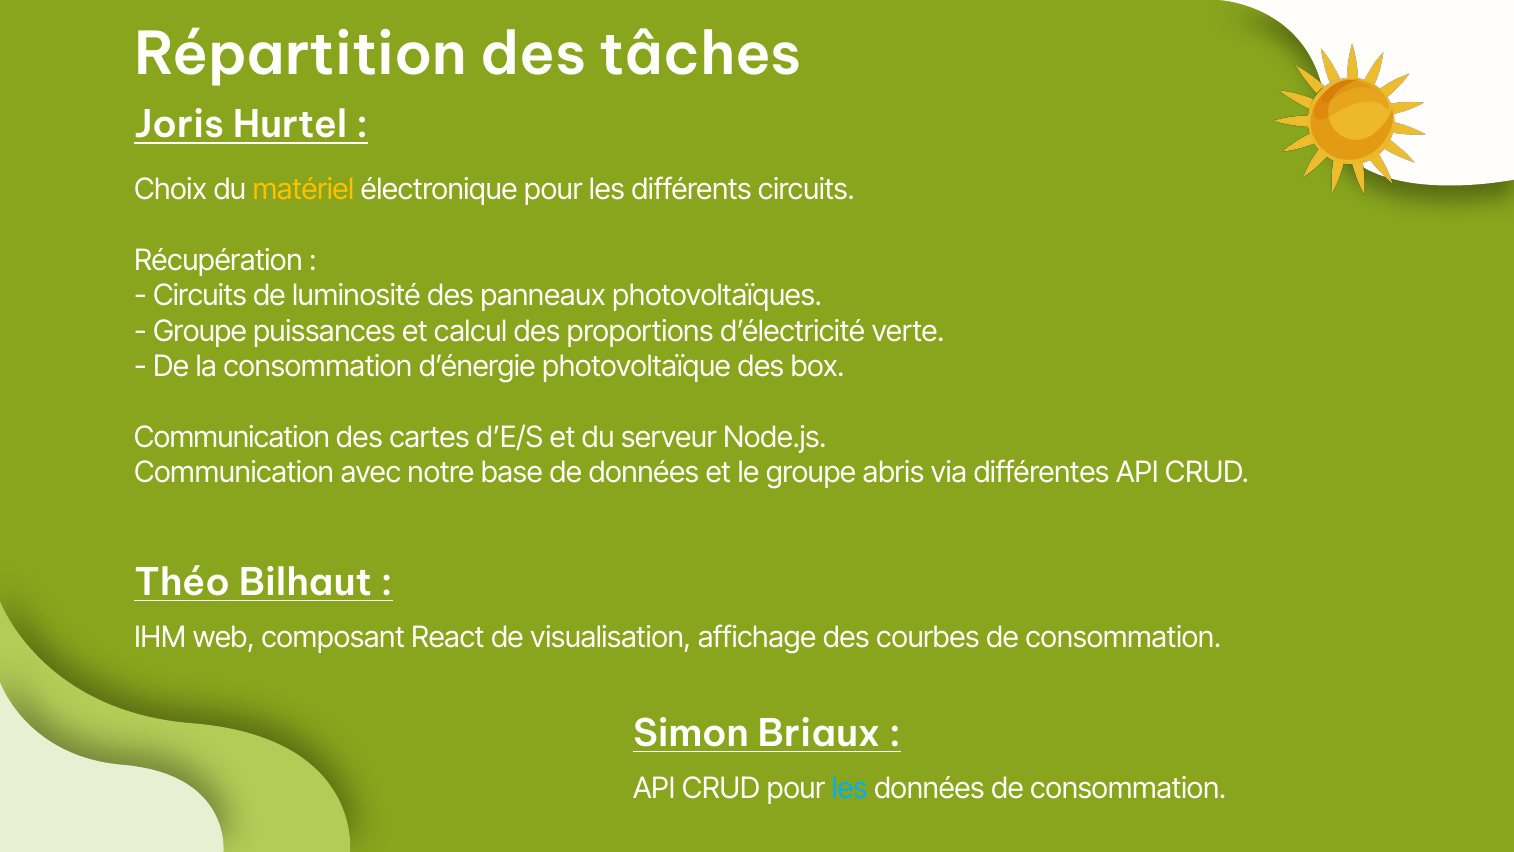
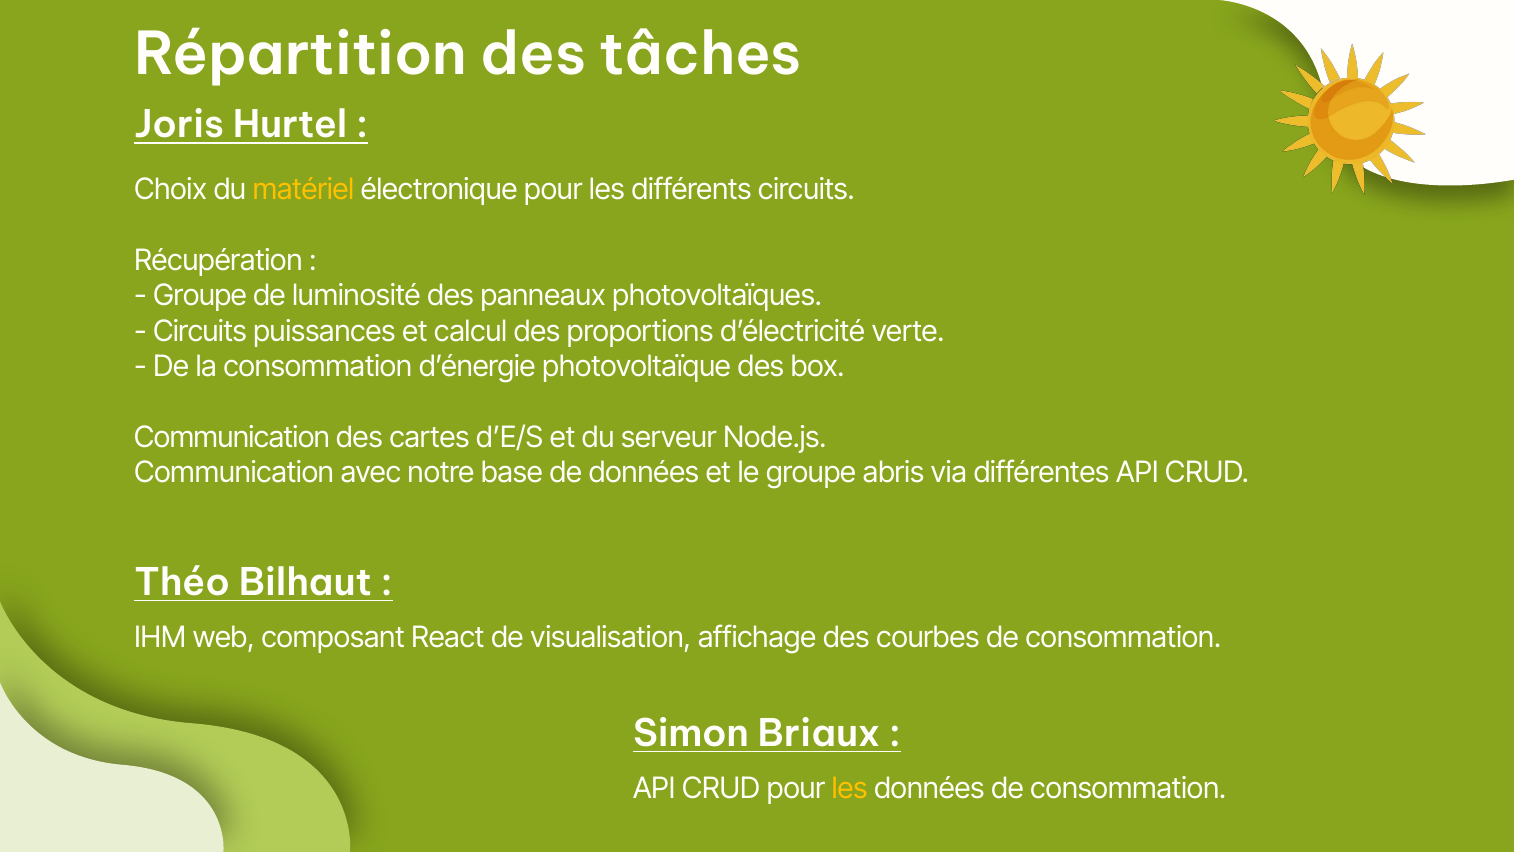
Circuits: Circuits -> Groupe (200, 296)
Groupe: Groupe -> Circuits (200, 331)
les colour: light blue -> yellow (850, 789)
